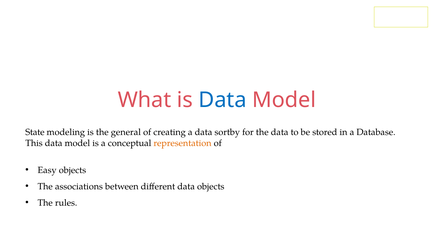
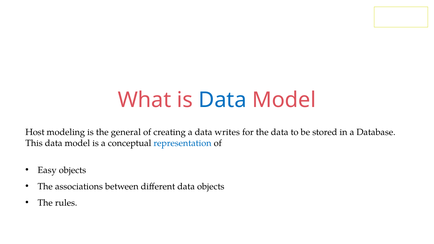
State: State -> Host (35, 132)
sortby: sortby -> writes (227, 132)
representation colour: orange -> blue (183, 143)
